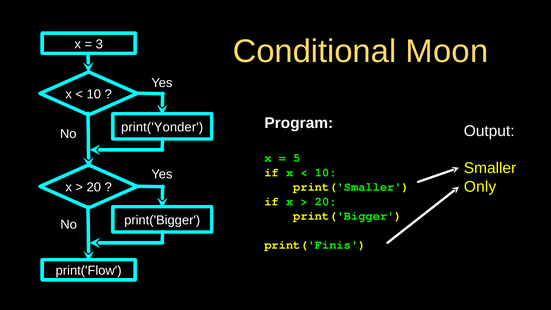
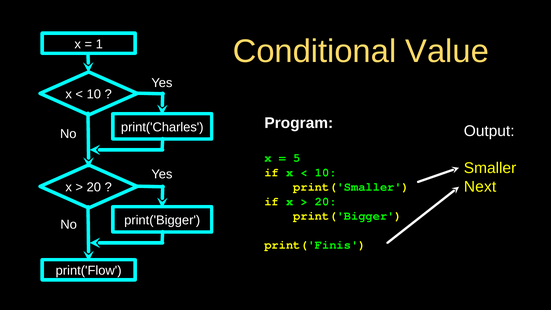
Moon: Moon -> Value (447, 51)
3: 3 -> 1 (99, 44)
print('Yonder: print('Yonder -> print('Charles (162, 127)
Only: Only -> Next (480, 187)
